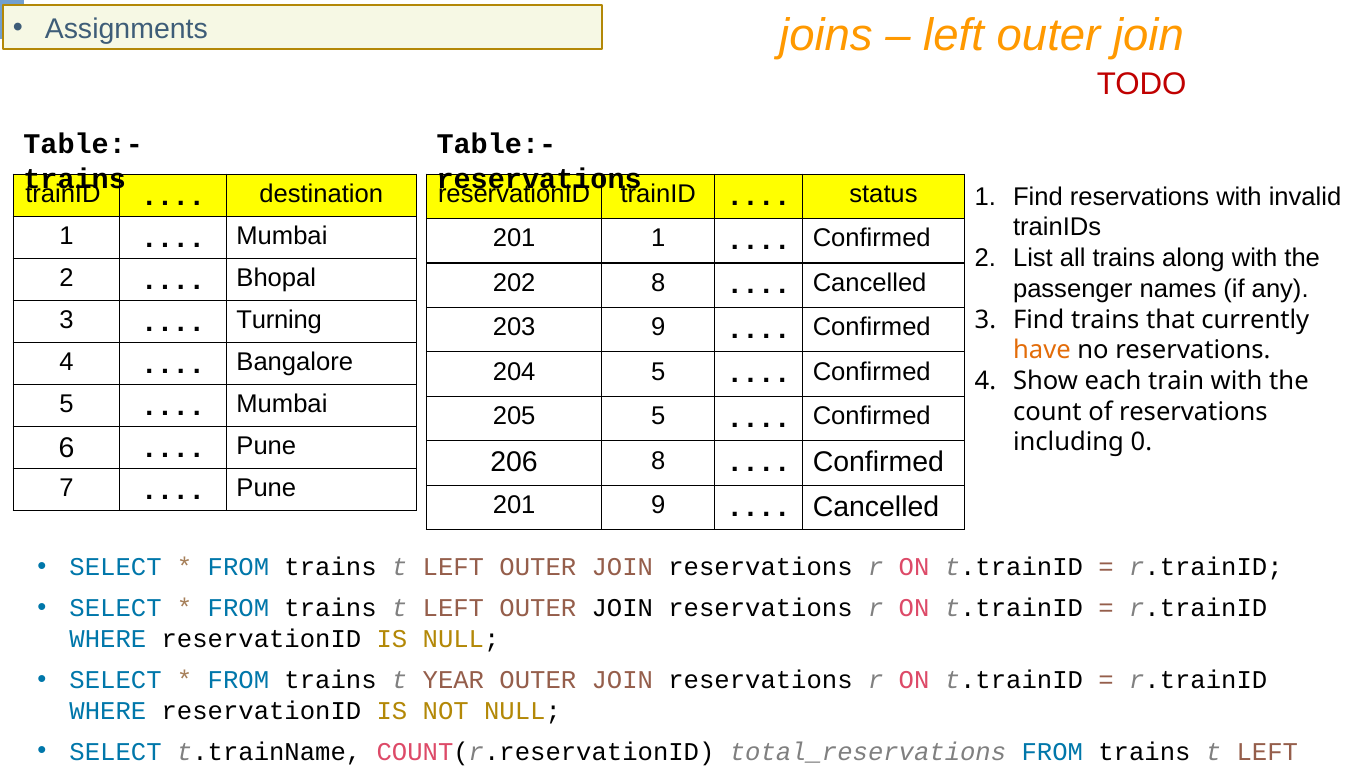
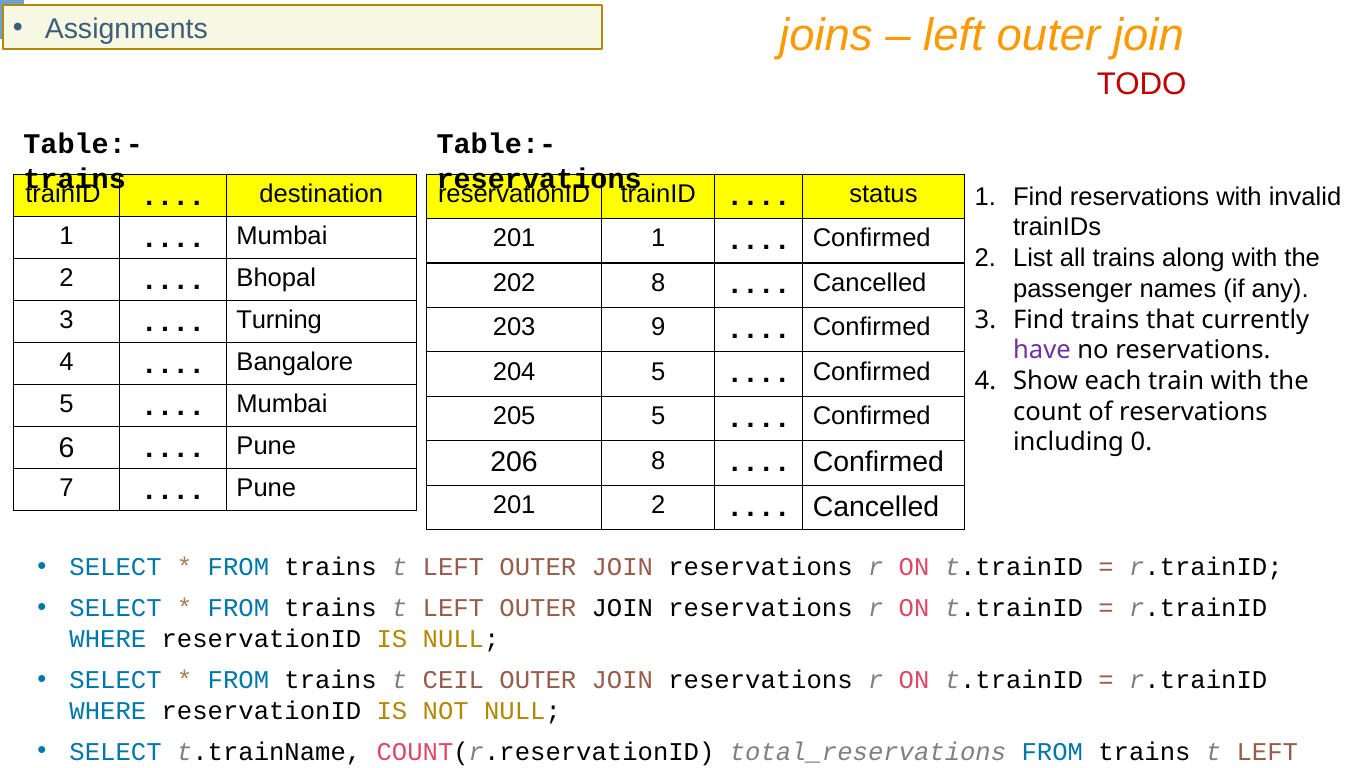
have colour: orange -> purple (1042, 350)
201 9: 9 -> 2 (658, 505)
YEAR: YEAR -> CEIL (453, 680)
